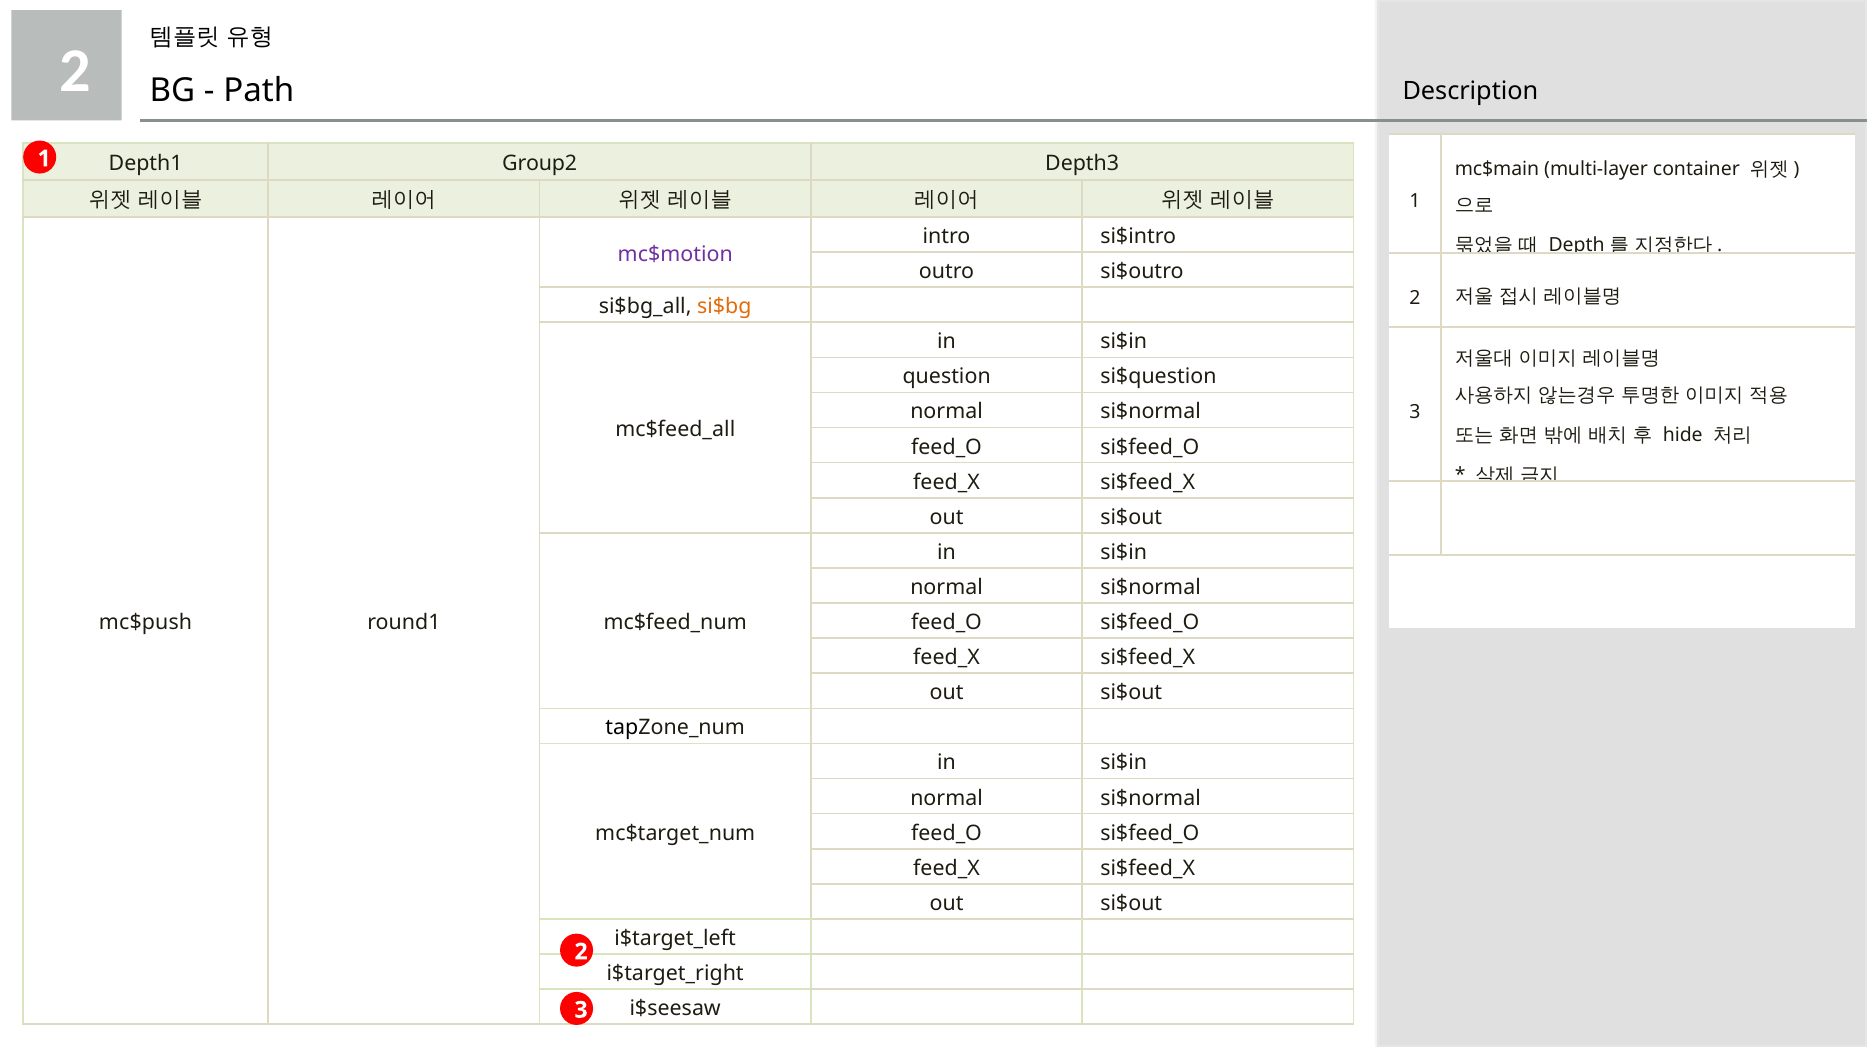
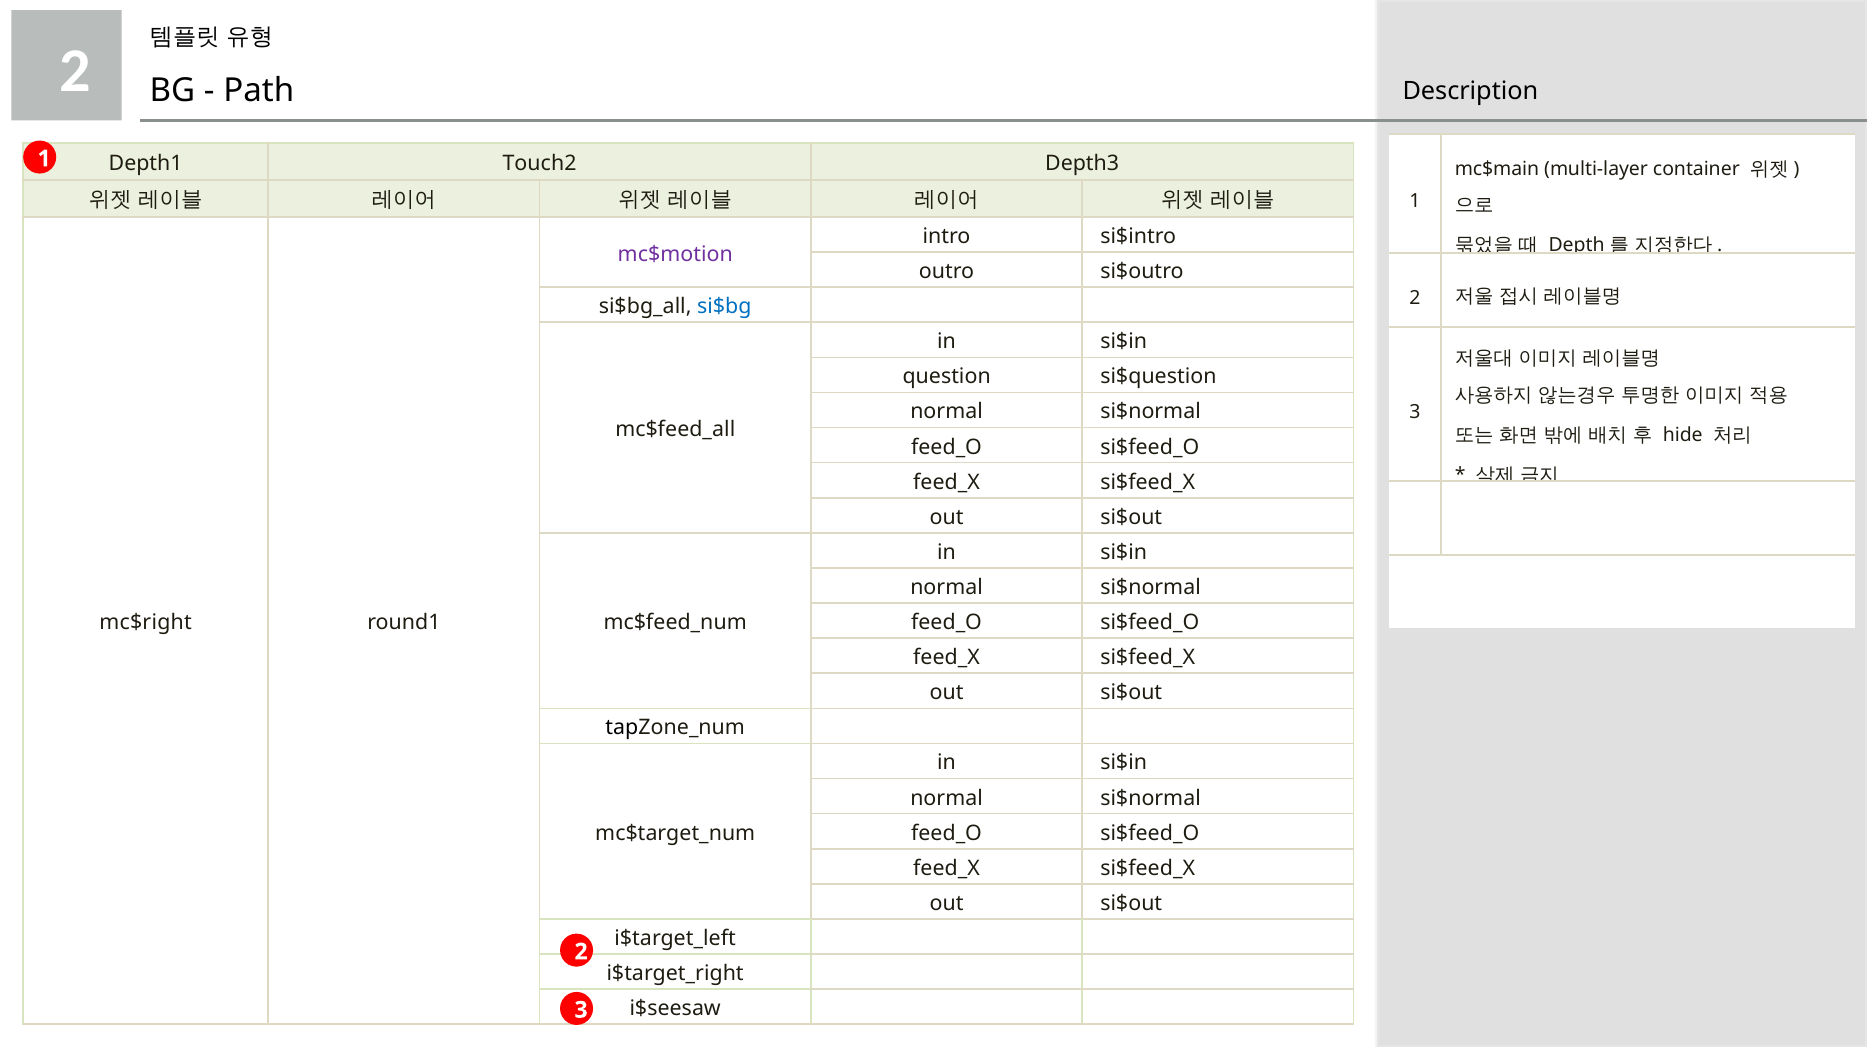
Group2: Group2 -> Touch2 (540, 163)
si$bg colour: orange -> blue (724, 307)
mc$push: mc$push -> mc$right (146, 623)
